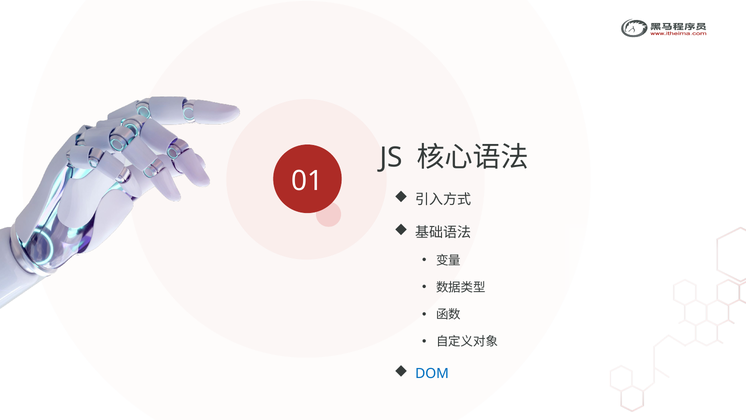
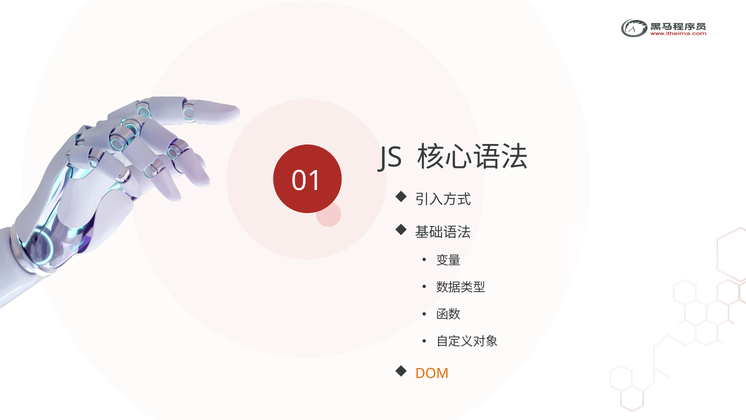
DOM colour: blue -> orange (432, 374)
